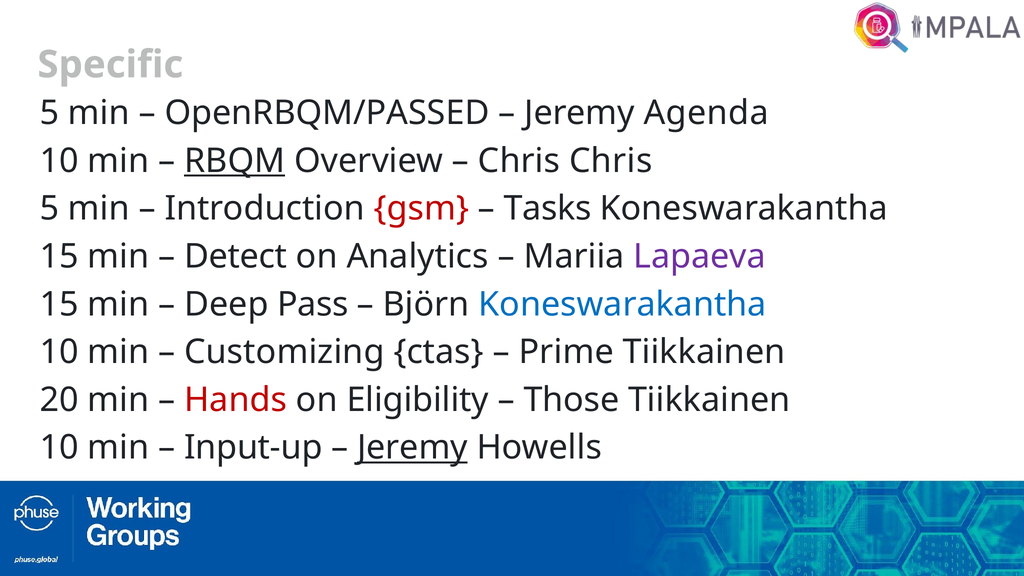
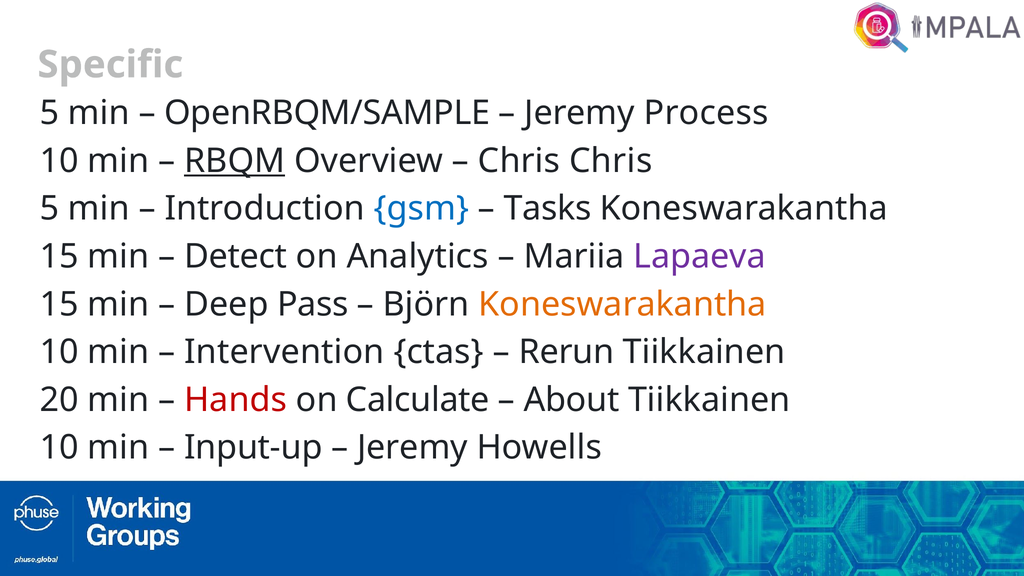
OpenRBQM/PASSED: OpenRBQM/PASSED -> OpenRBQM/SAMPLE (327, 113)
Agenda: Agenda -> Process (706, 113)
gsm colour: red -> blue (421, 209)
Koneswarakantha colour: blue -> orange (622, 304)
Customizing: Customizing -> Intervention (284, 352)
Prime: Prime -> Rerun (566, 352)
Eligibility: Eligibility -> Calculate (418, 400)
Those: Those -> About (571, 400)
Jeremy underline: present -> none (412, 448)
